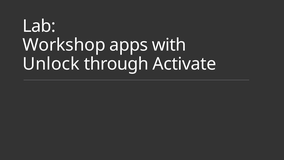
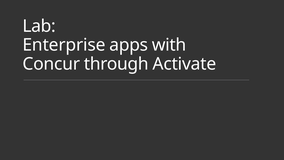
Workshop: Workshop -> Enterprise (64, 45)
Unlock: Unlock -> Concur (51, 64)
